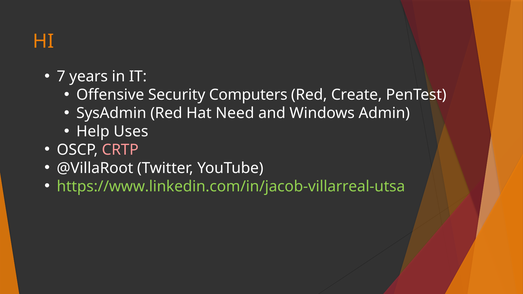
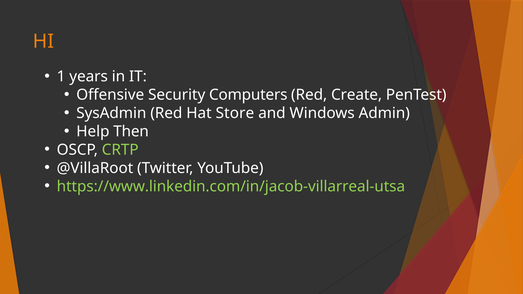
7: 7 -> 1 (61, 77)
Need: Need -> Store (235, 113)
Uses: Uses -> Then (131, 132)
CRTP colour: pink -> light green (120, 150)
